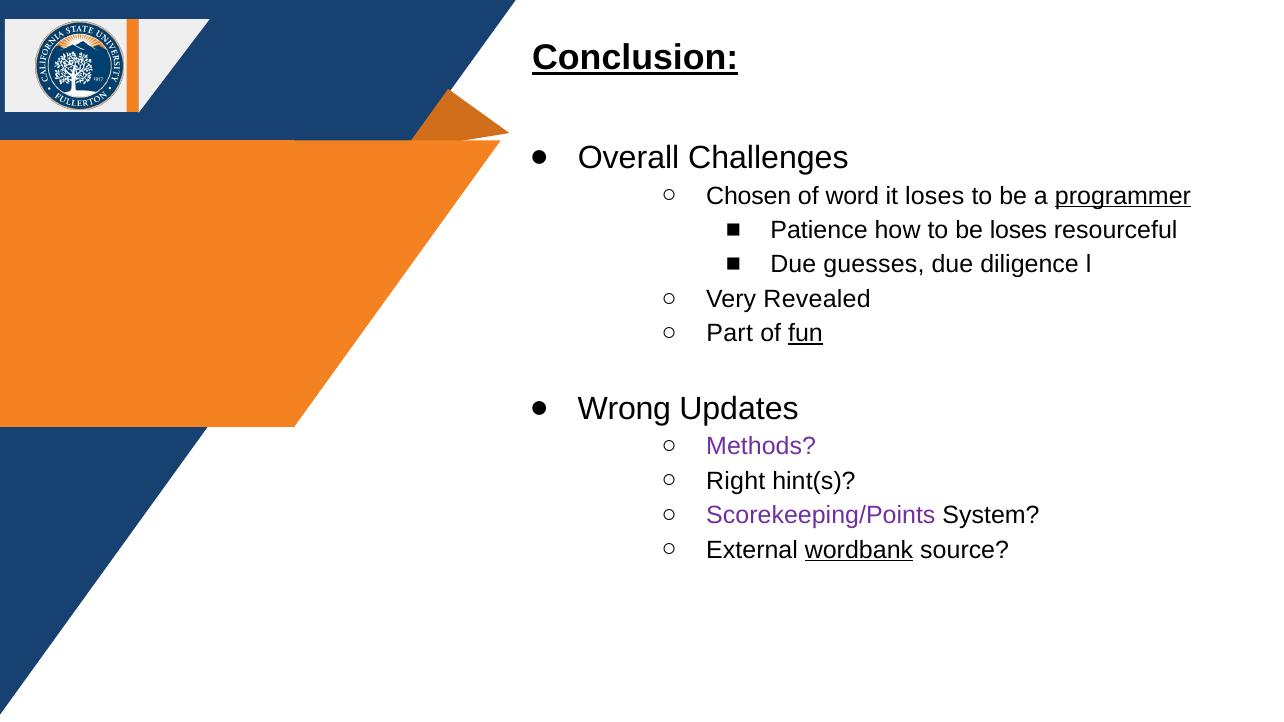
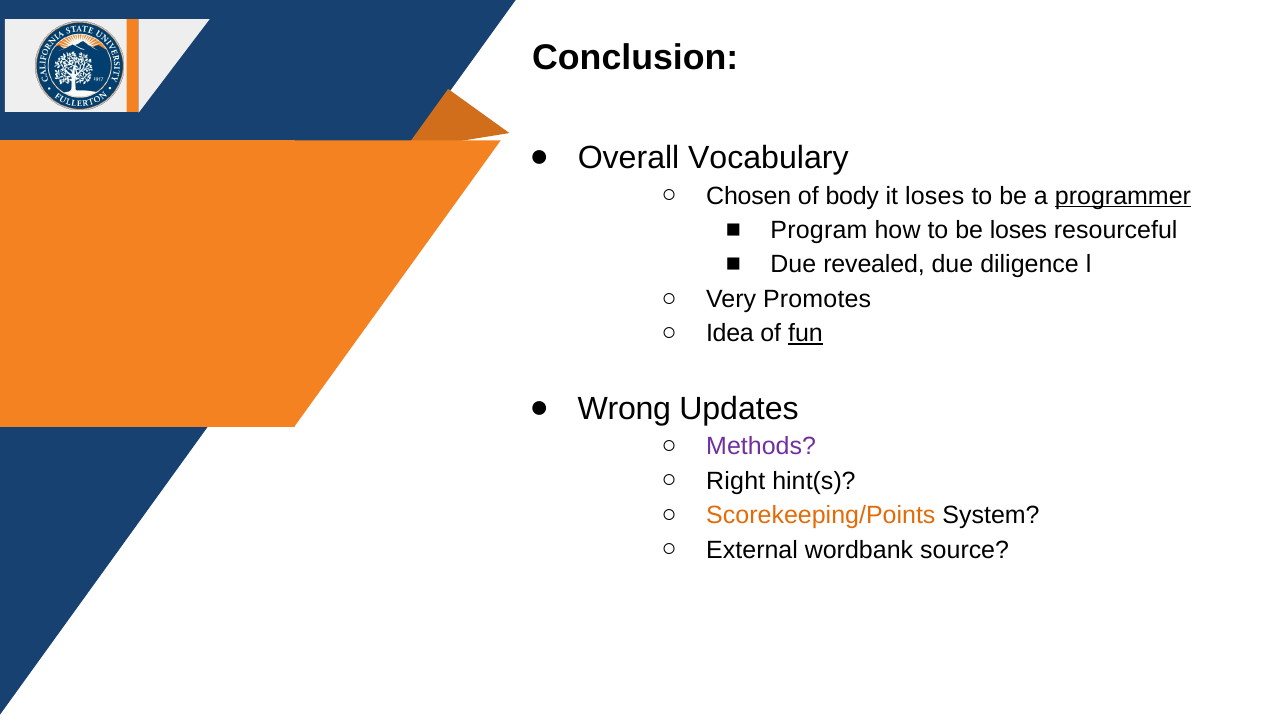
Conclusion underline: present -> none (635, 58)
Challenges: Challenges -> Vocabulary (768, 158)
word: word -> body (852, 196)
Patience: Patience -> Program (819, 230)
guesses: guesses -> revealed (874, 265)
Revealed: Revealed -> Promotes (817, 299)
Part: Part -> Idea (730, 334)
Scorekeeping/Points colour: purple -> orange (821, 516)
wordbank underline: present -> none (859, 550)
